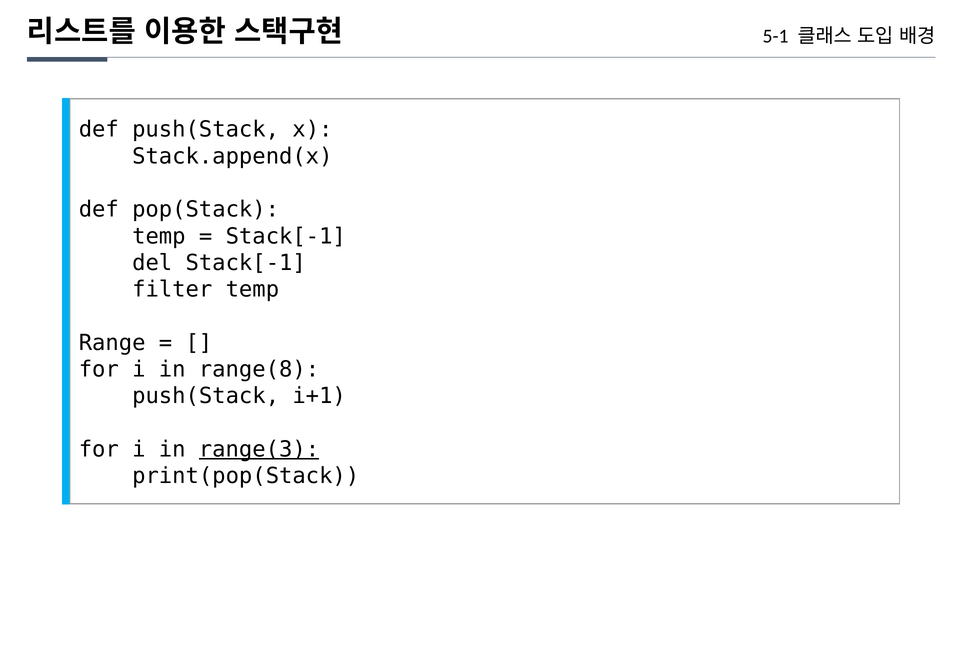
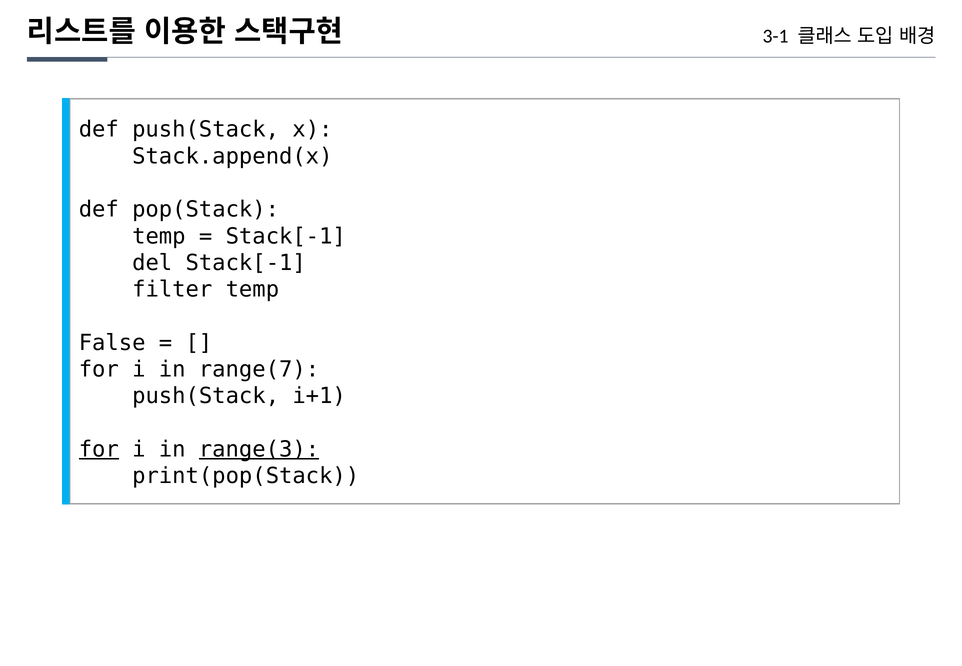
5-1: 5-1 -> 3-1 (776, 36)
Range: Range -> False (112, 343)
range(8: range(8 -> range(7 (259, 369)
for underline: none -> present (99, 449)
